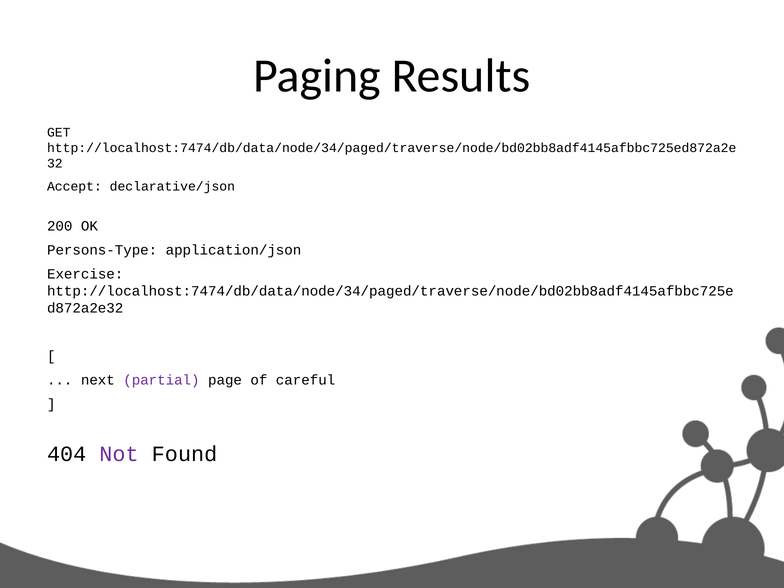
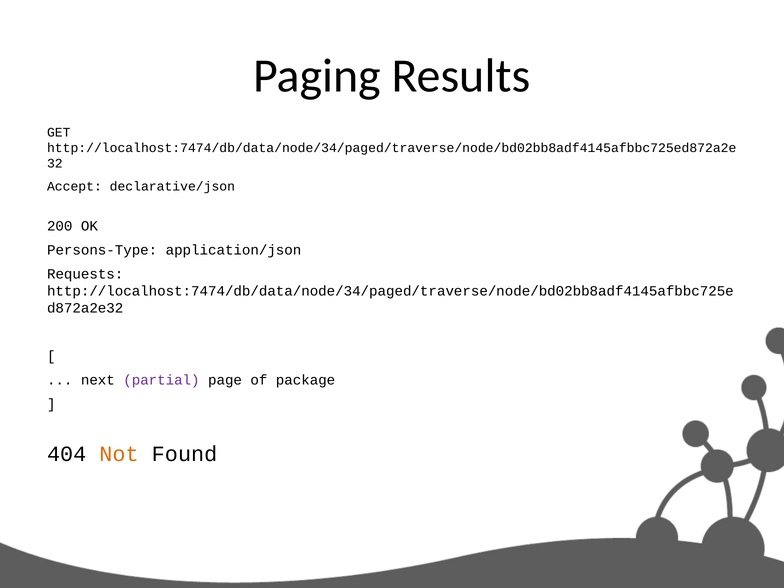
Exercise: Exercise -> Requests (85, 274)
careful: careful -> package (306, 380)
Not colour: purple -> orange (119, 454)
